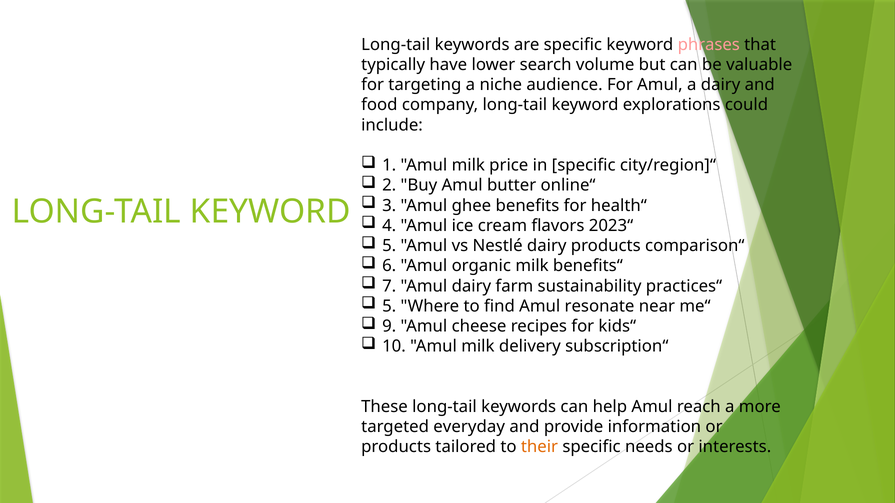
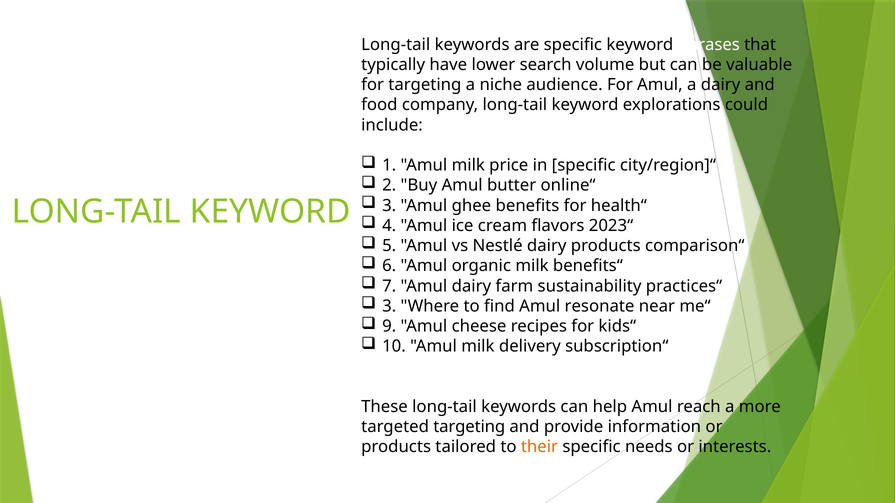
phrases colour: pink -> white (709, 45)
5: 5 -> 3 (389, 306)
targeted everyday: everyday -> targeting (469, 427)
